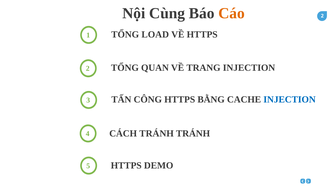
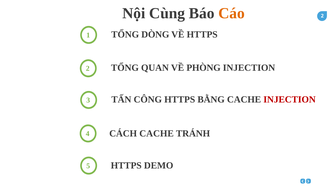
LOAD: LOAD -> DÒNG (155, 34)
TRANG: TRANG -> PHÒNG (204, 68)
INJECTION colour: blue -> red (290, 99)
CÁCH TRÁNH: TRÁNH -> CACHE (157, 133)
